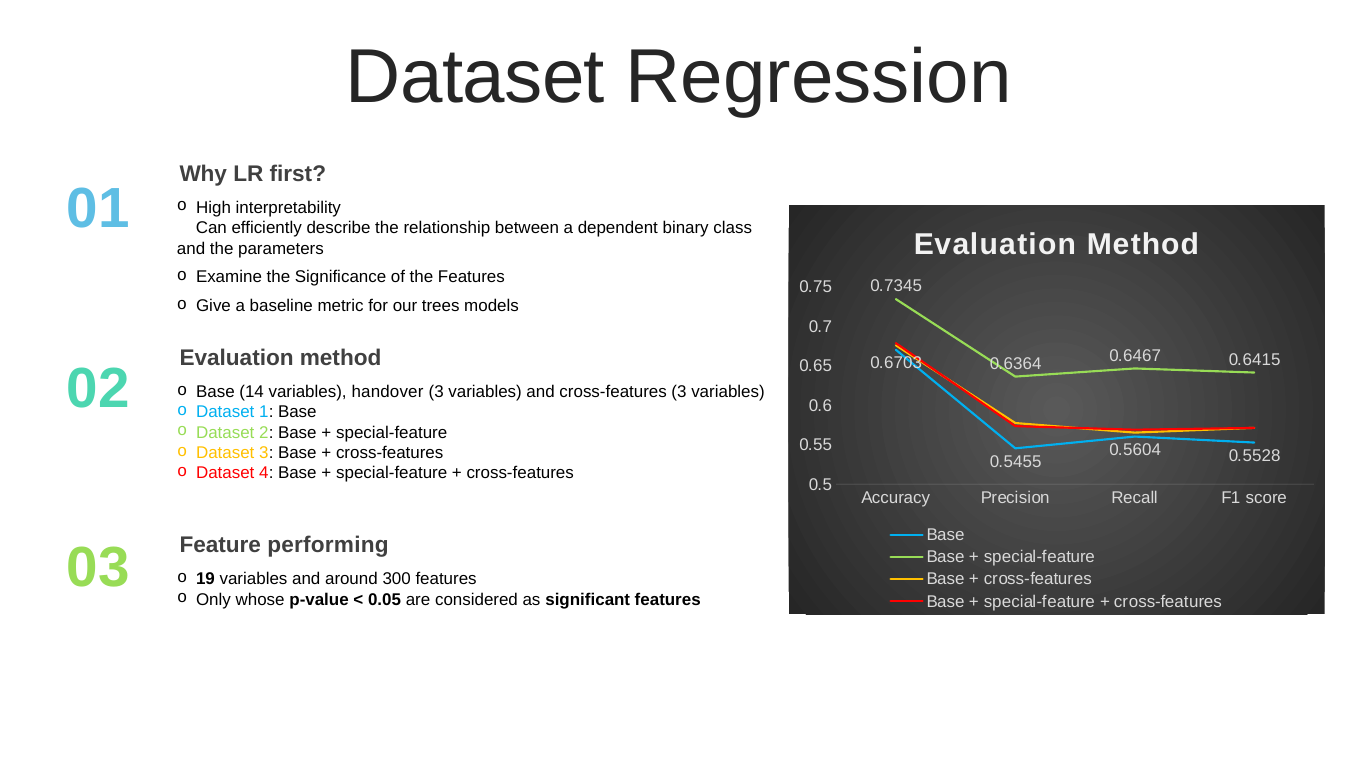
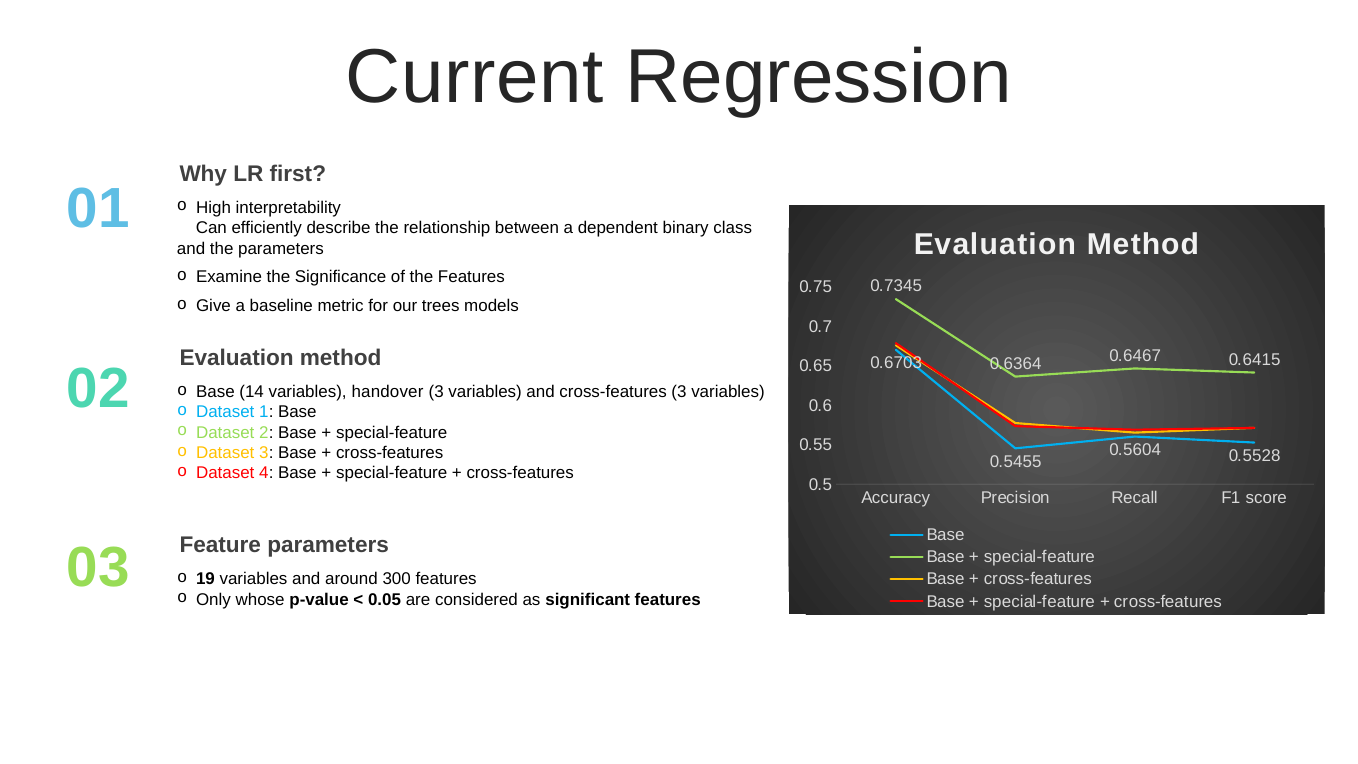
Dataset: Dataset -> Current (475, 78)
Feature performing: performing -> parameters (328, 545)
